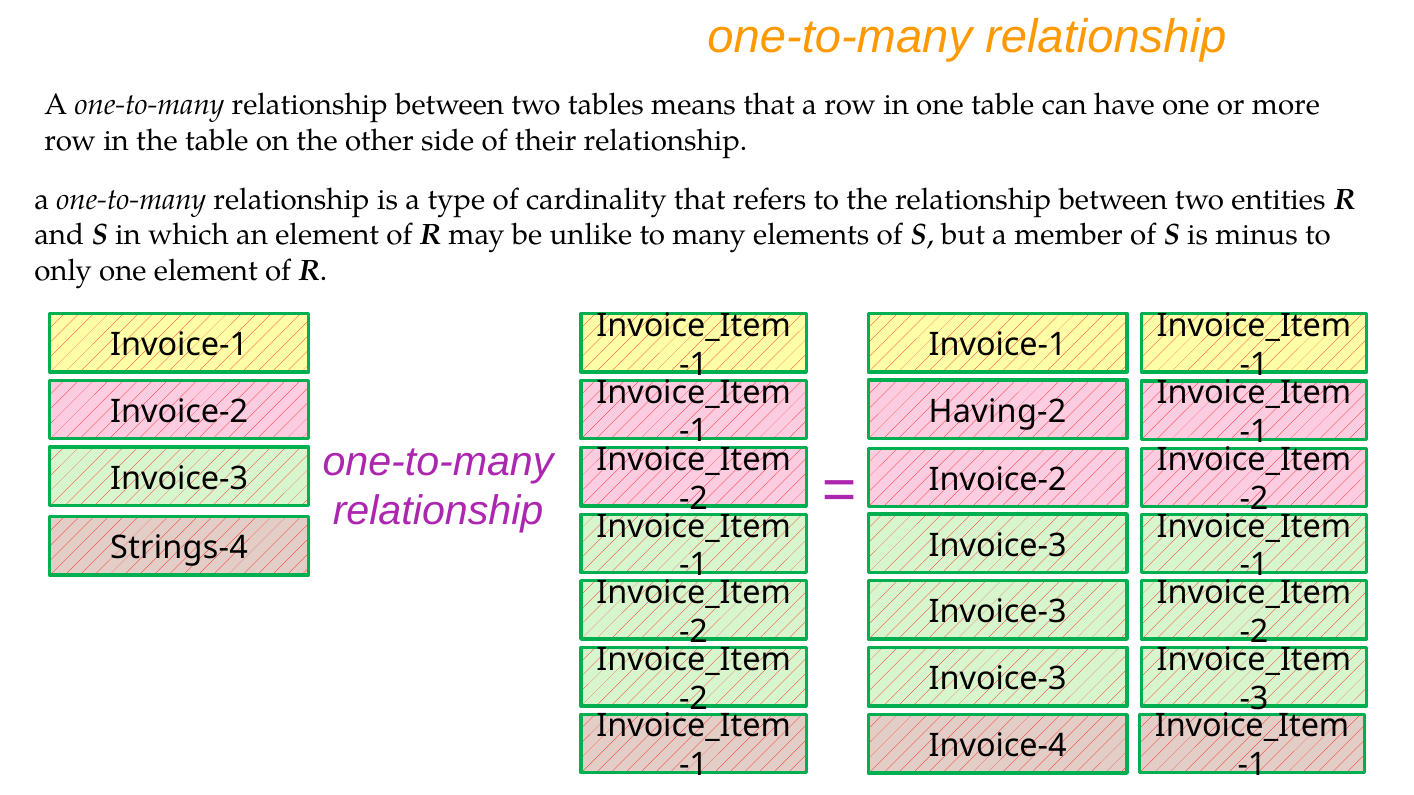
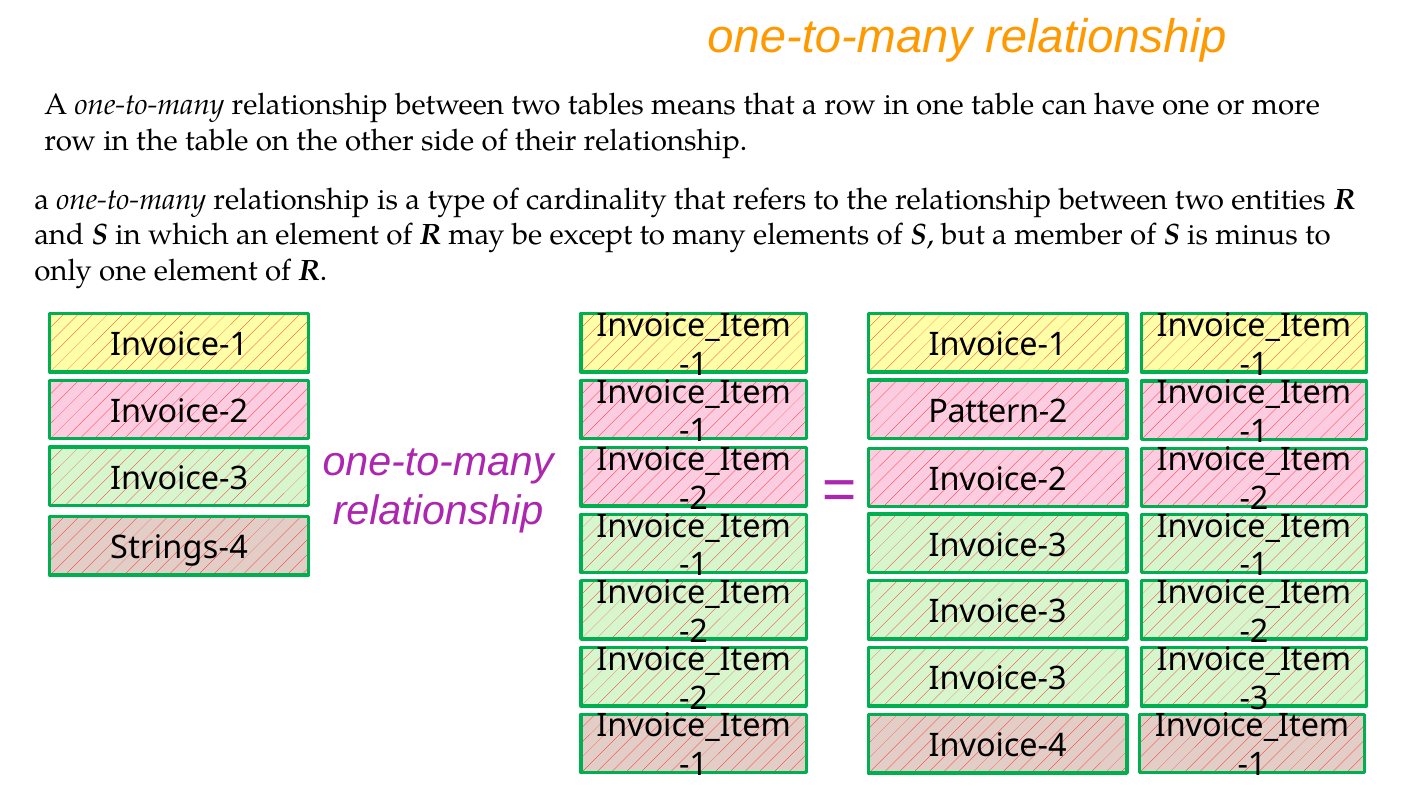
unlike: unlike -> except (591, 235)
Having-2: Having-2 -> Pattern-2 (998, 412)
